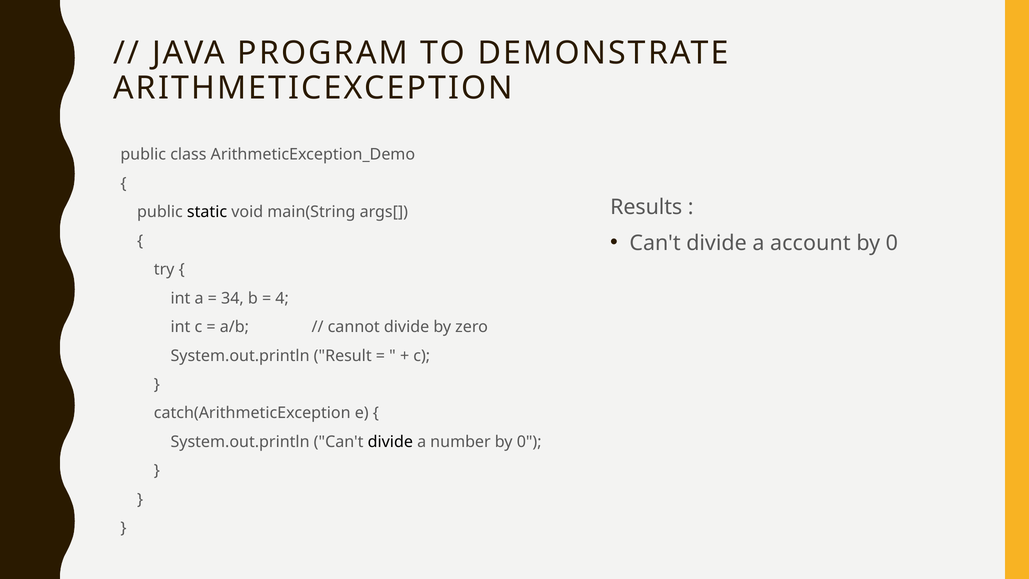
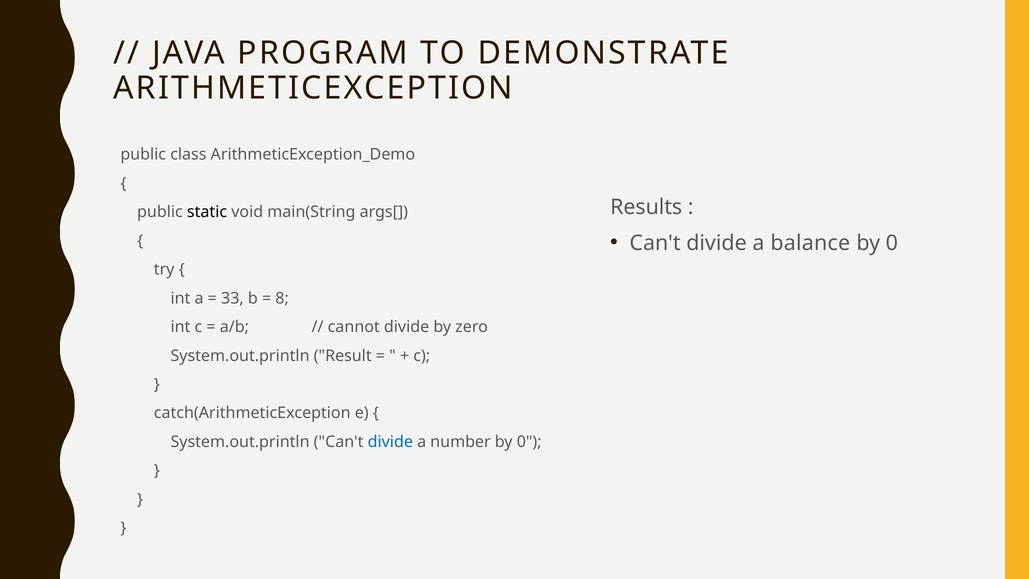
account: account -> balance (810, 243)
34: 34 -> 33 (232, 298)
4: 4 -> 8 (282, 298)
divide colour: black -> blue (390, 442)
